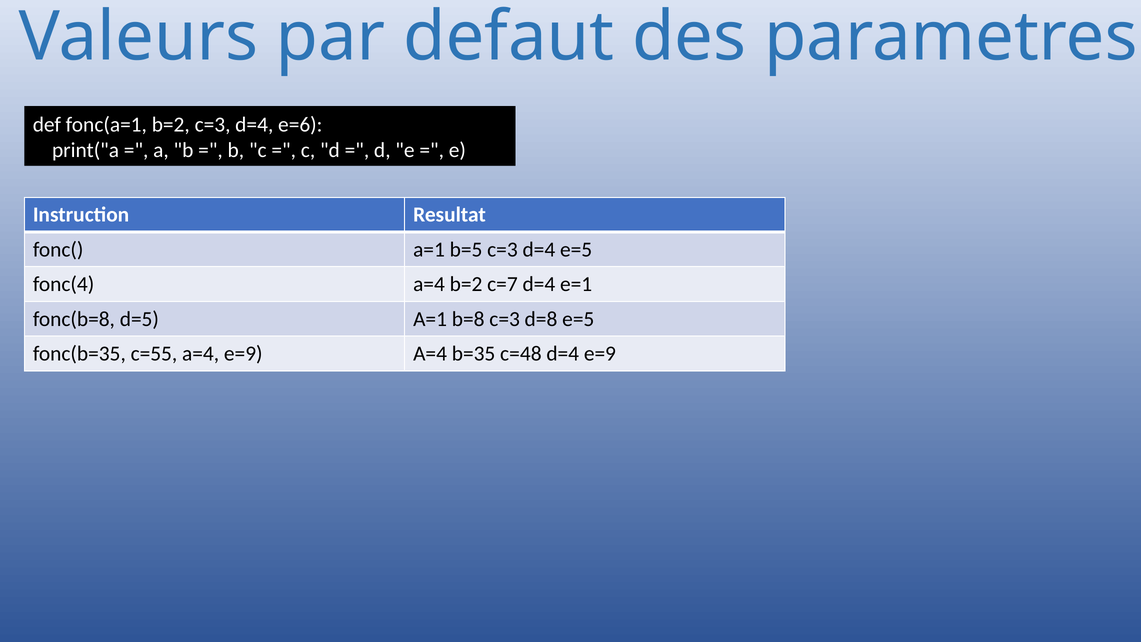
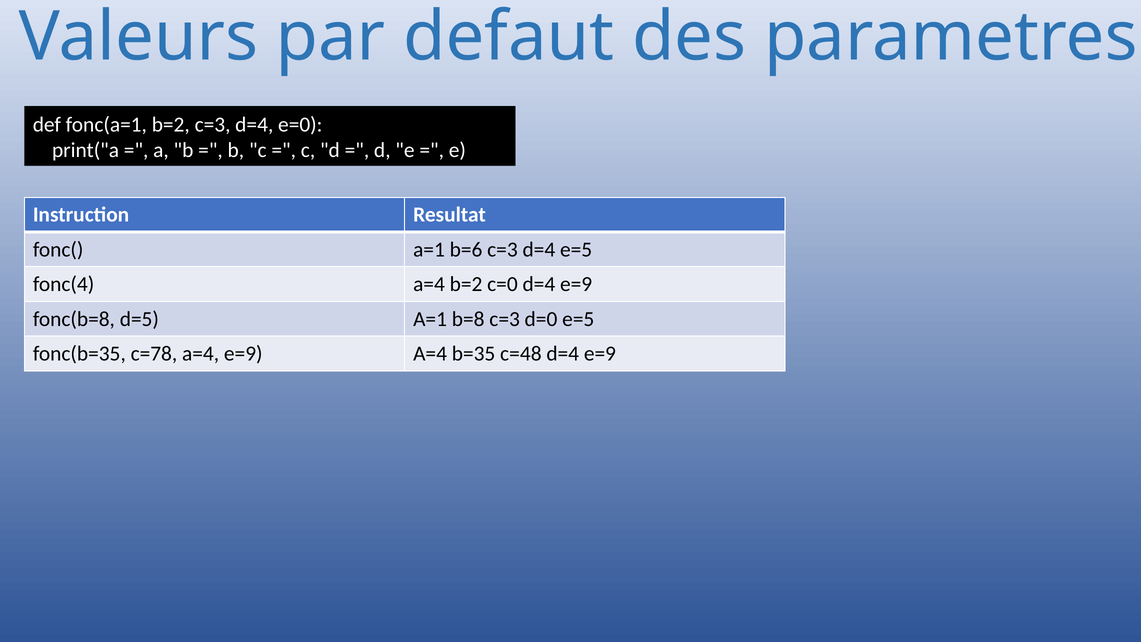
e=6: e=6 -> e=0 (300, 125)
b=5: b=5 -> b=6 (466, 250)
c=7: c=7 -> c=0 (502, 284)
e=1: e=1 -> e=9 (576, 284)
d=8: d=8 -> d=0 (541, 319)
c=55: c=55 -> c=78 (154, 354)
